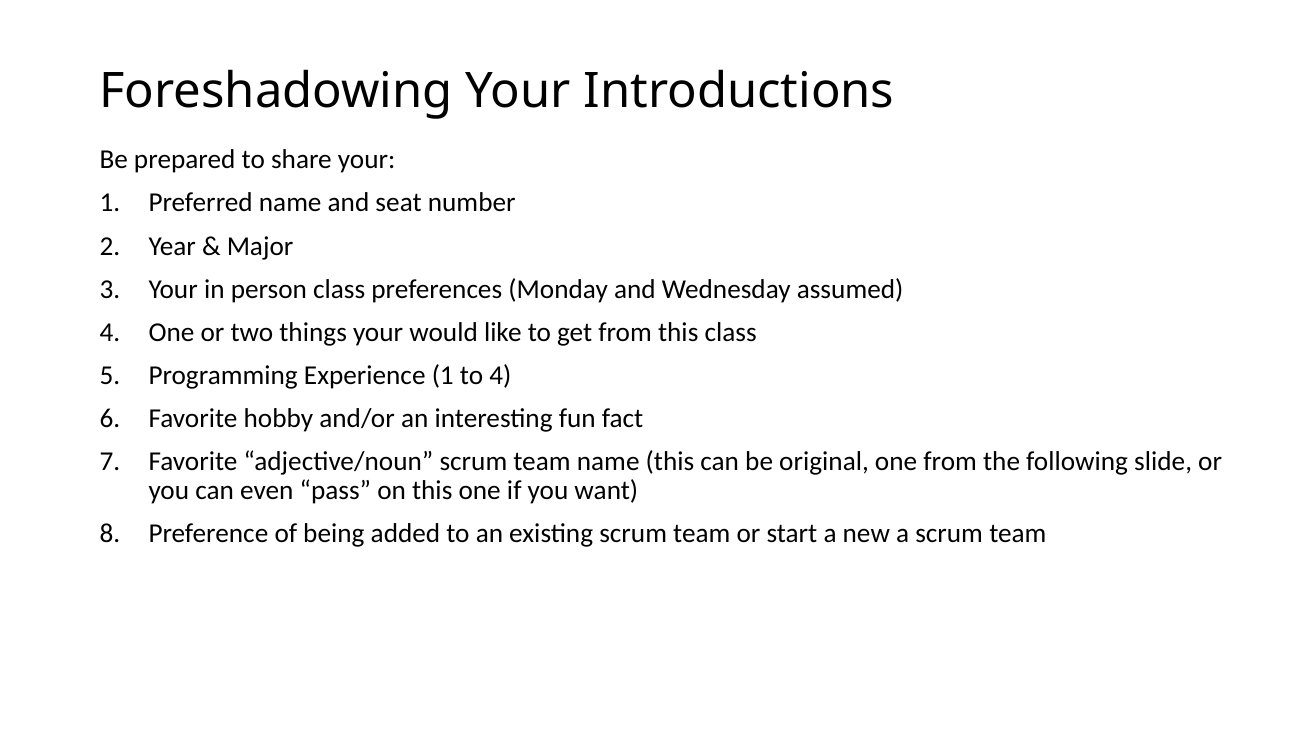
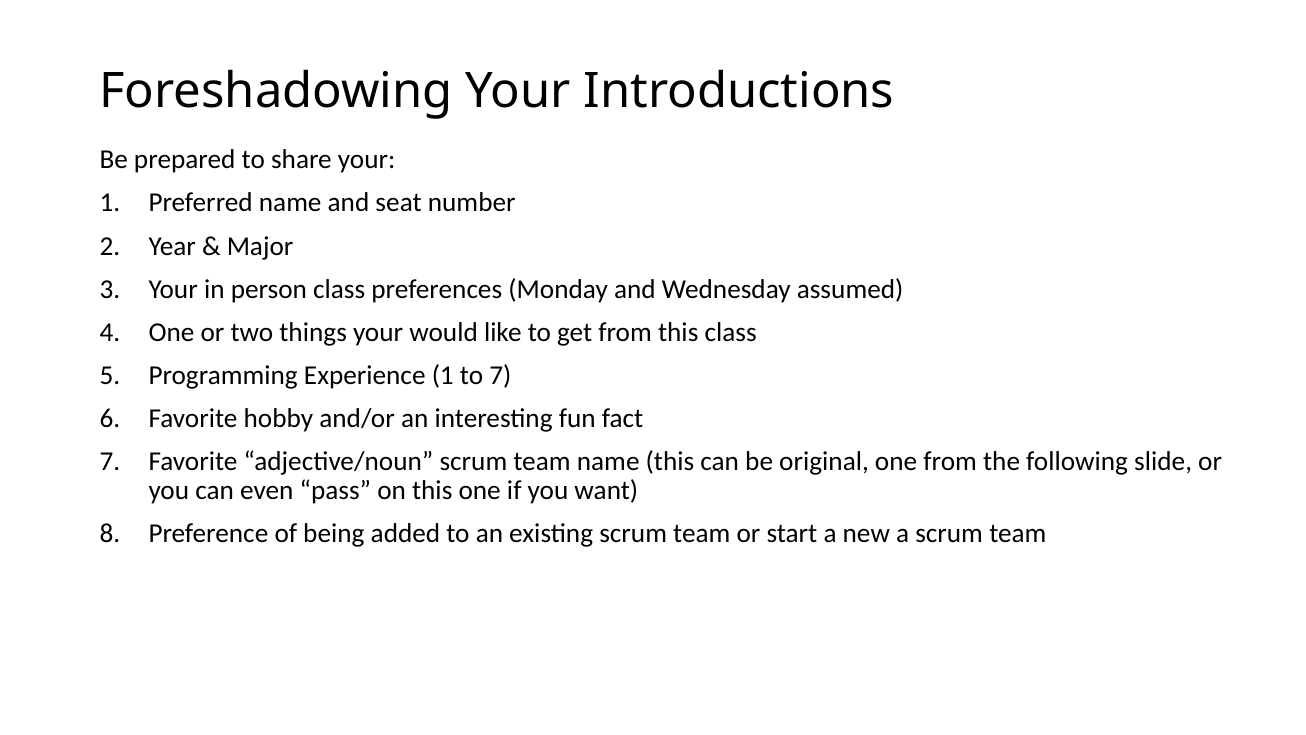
to 4: 4 -> 7 (500, 375)
